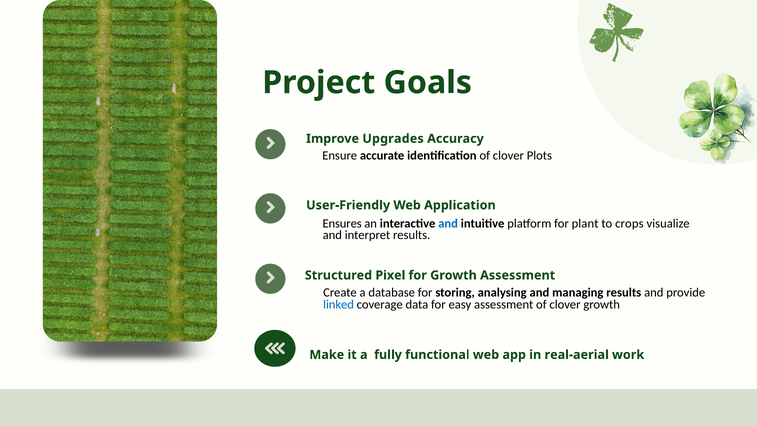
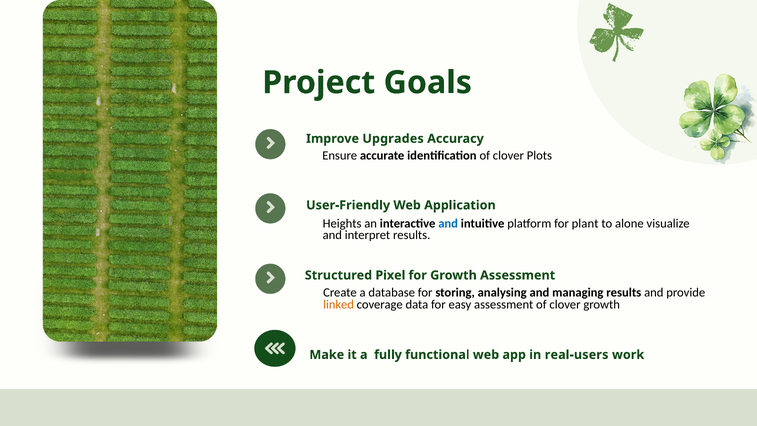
Ensures: Ensures -> Heights (342, 223)
crops: crops -> alone (629, 223)
linked colour: blue -> orange (339, 304)
real-aerial: real-aerial -> real-users (577, 355)
